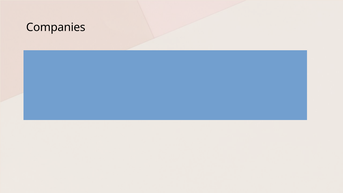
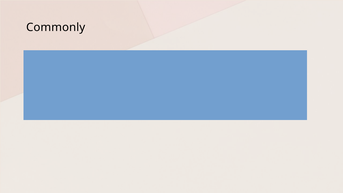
Companies: Companies -> Commonly (56, 27)
